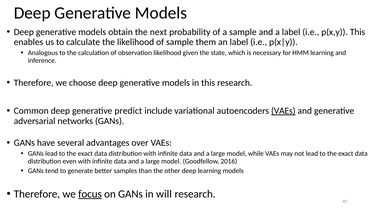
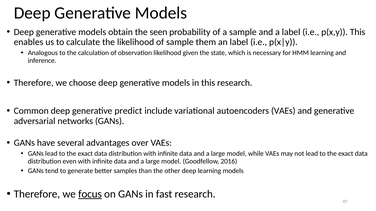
next: next -> seen (159, 32)
VAEs underline: present -> none (283, 111)
will: will -> fast (164, 194)
